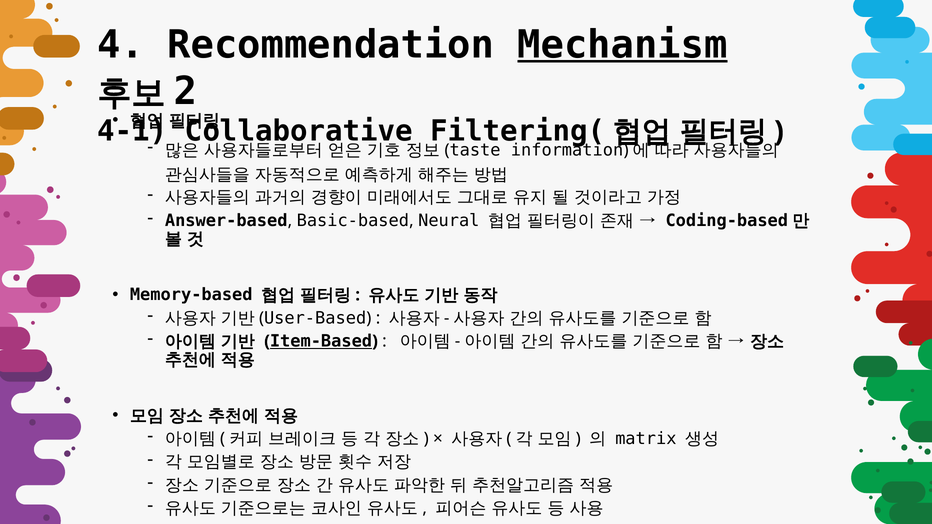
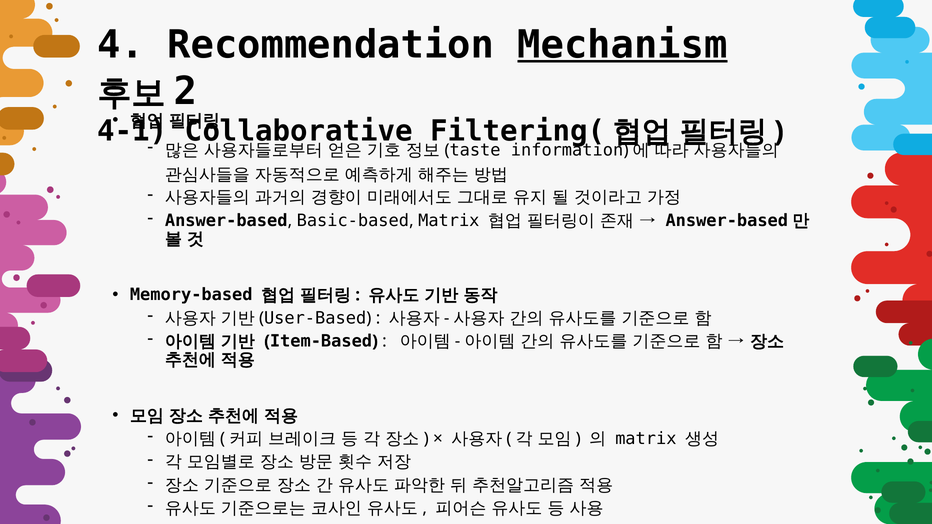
Neural: Neural -> Matrix (449, 221)
Coding-based: Coding-based -> Answer-based (727, 221)
Item-Based underline: present -> none (321, 341)
